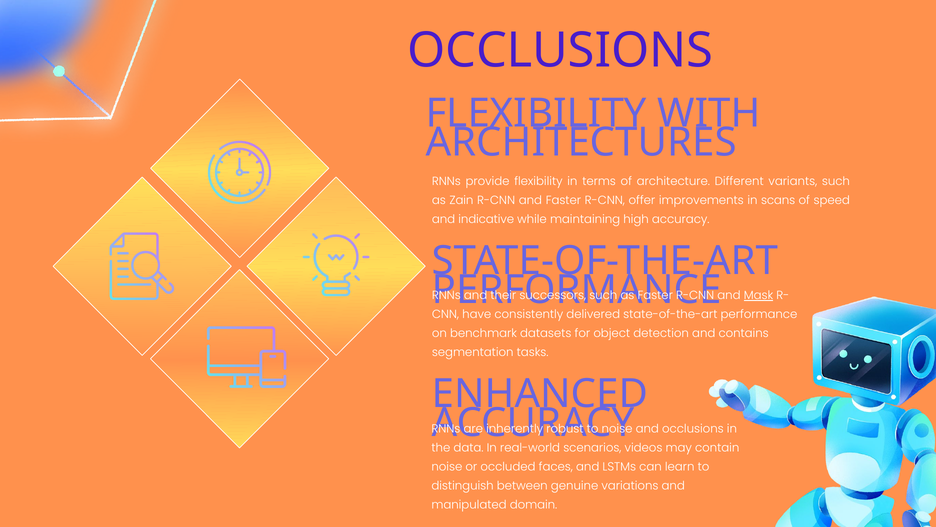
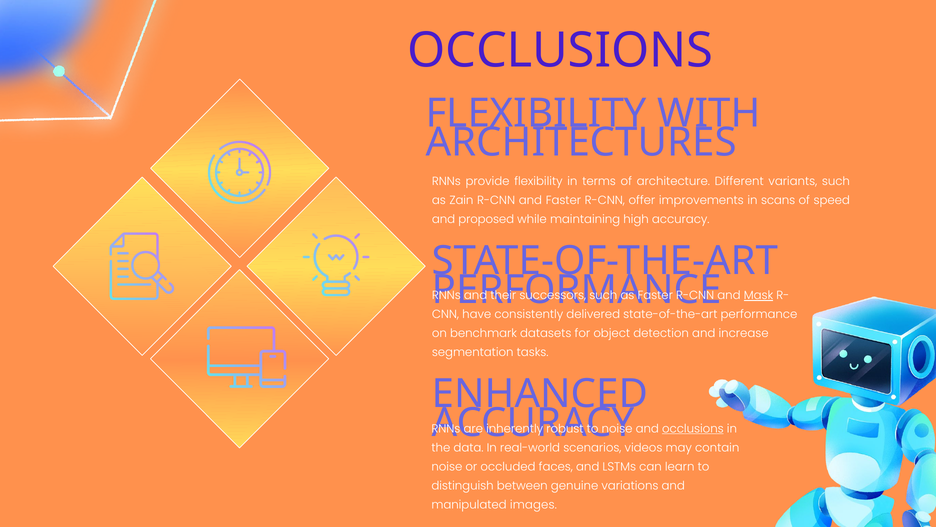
indicative: indicative -> proposed (486, 219)
contains: contains -> increase (744, 333)
occlusions underline: none -> present (693, 428)
domain: domain -> images (533, 504)
